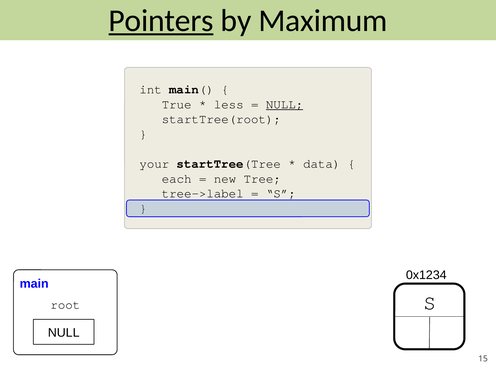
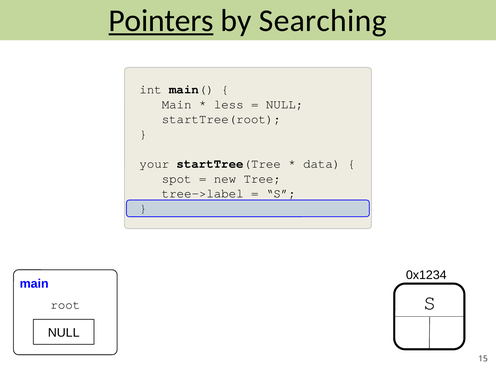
Maximum: Maximum -> Searching (323, 21)
True: True -> Main (177, 104)
NULL underline: present -> none (285, 104)
each: each -> spot (177, 179)
